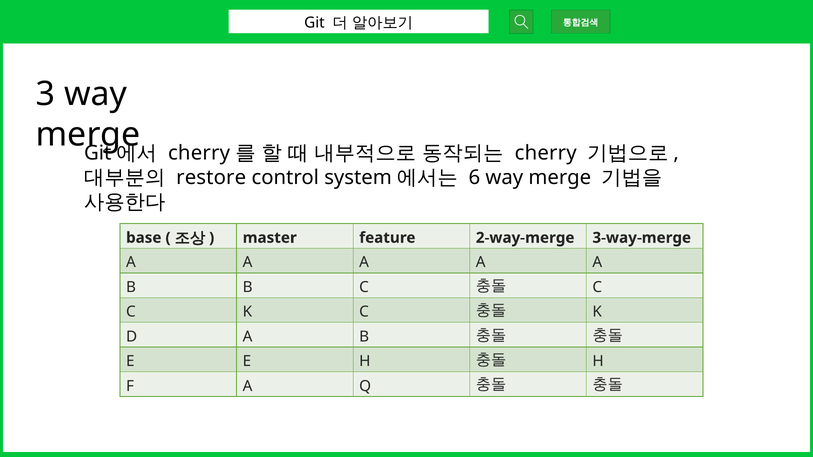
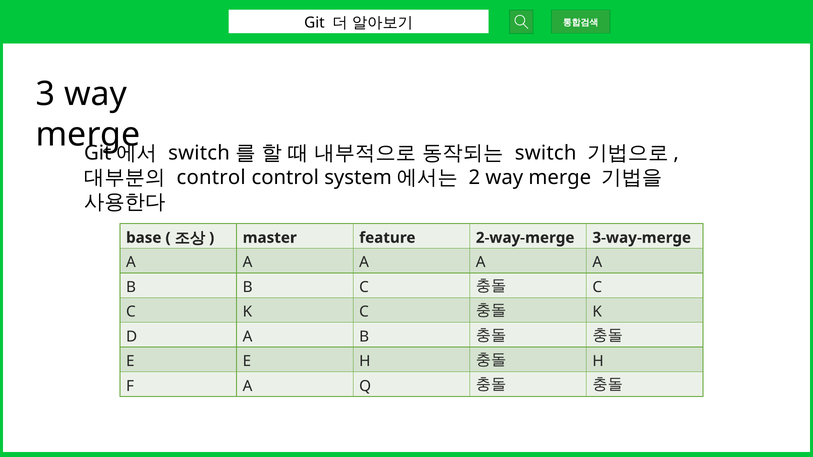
cherry: cherry -> switch (199, 153)
cherry: cherry -> switch (546, 153)
restore: restore -> control (211, 178)
6: 6 -> 2 (474, 178)
